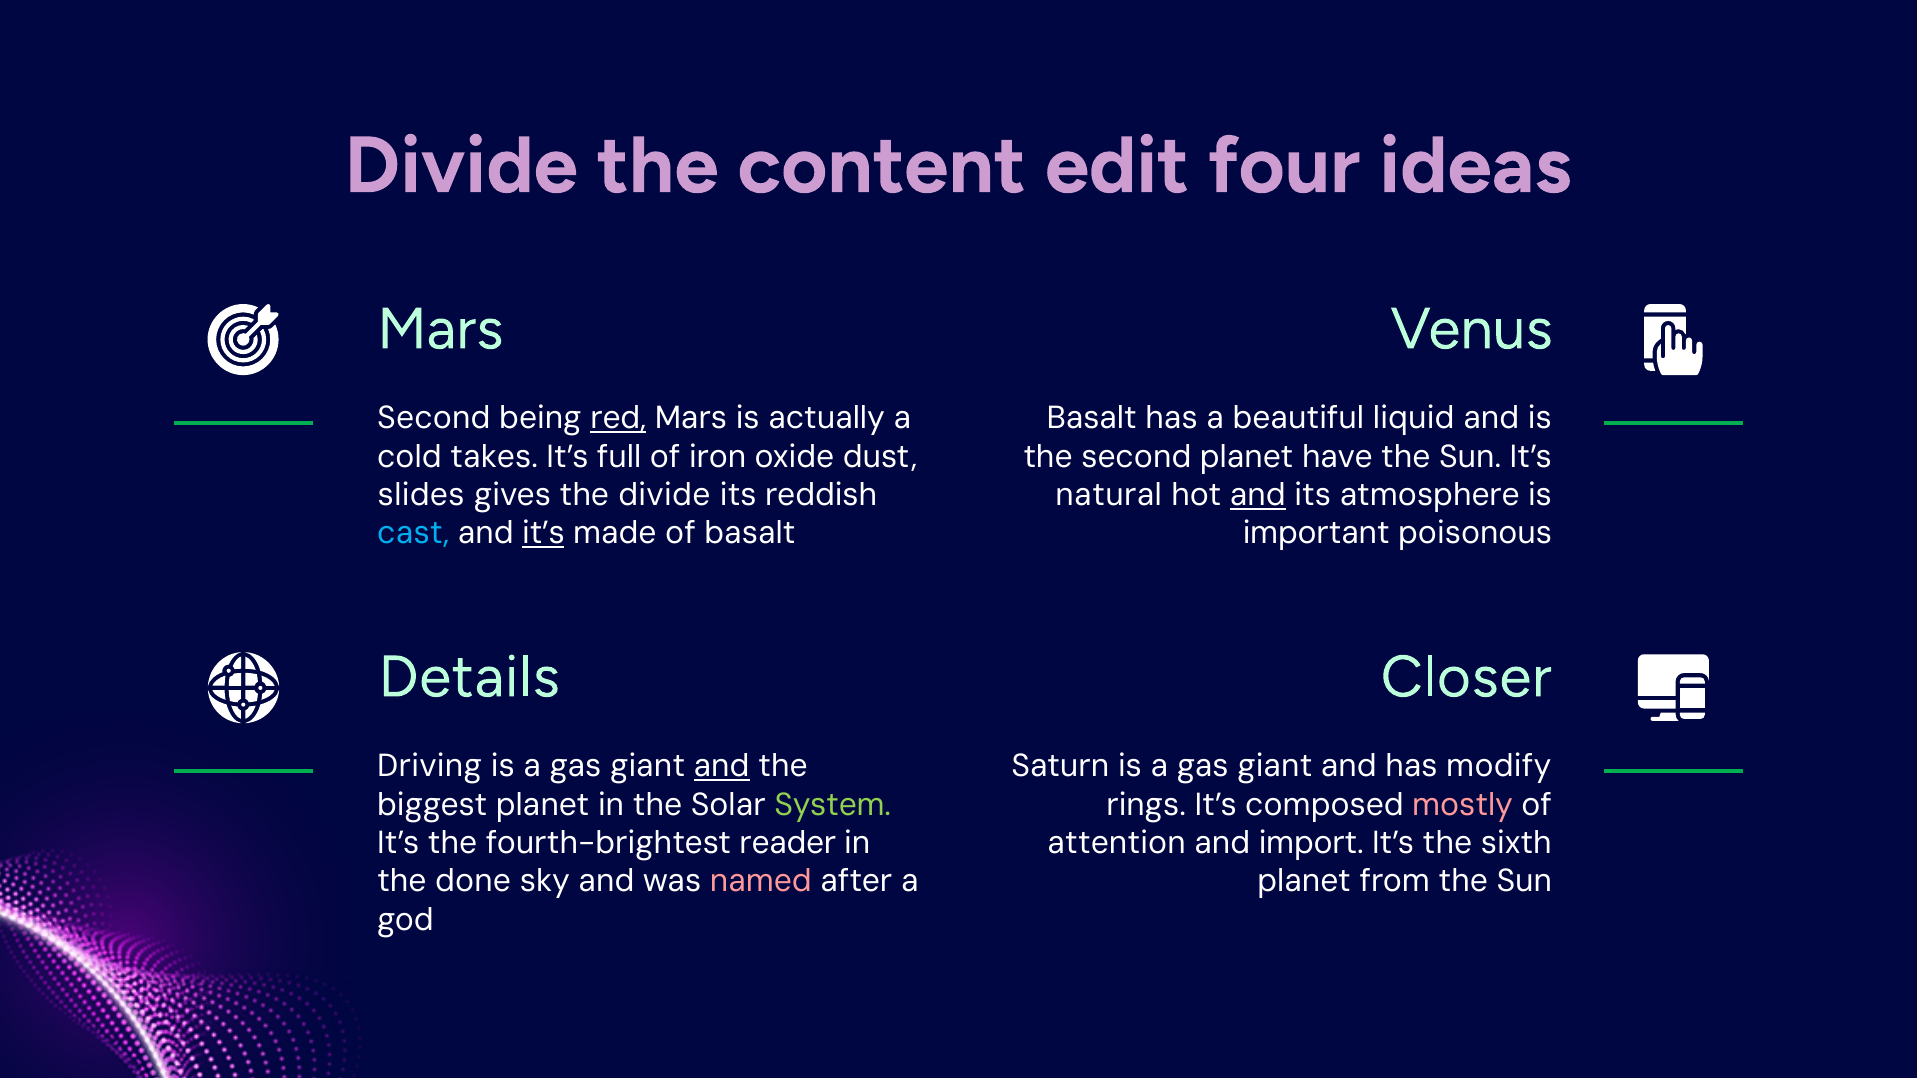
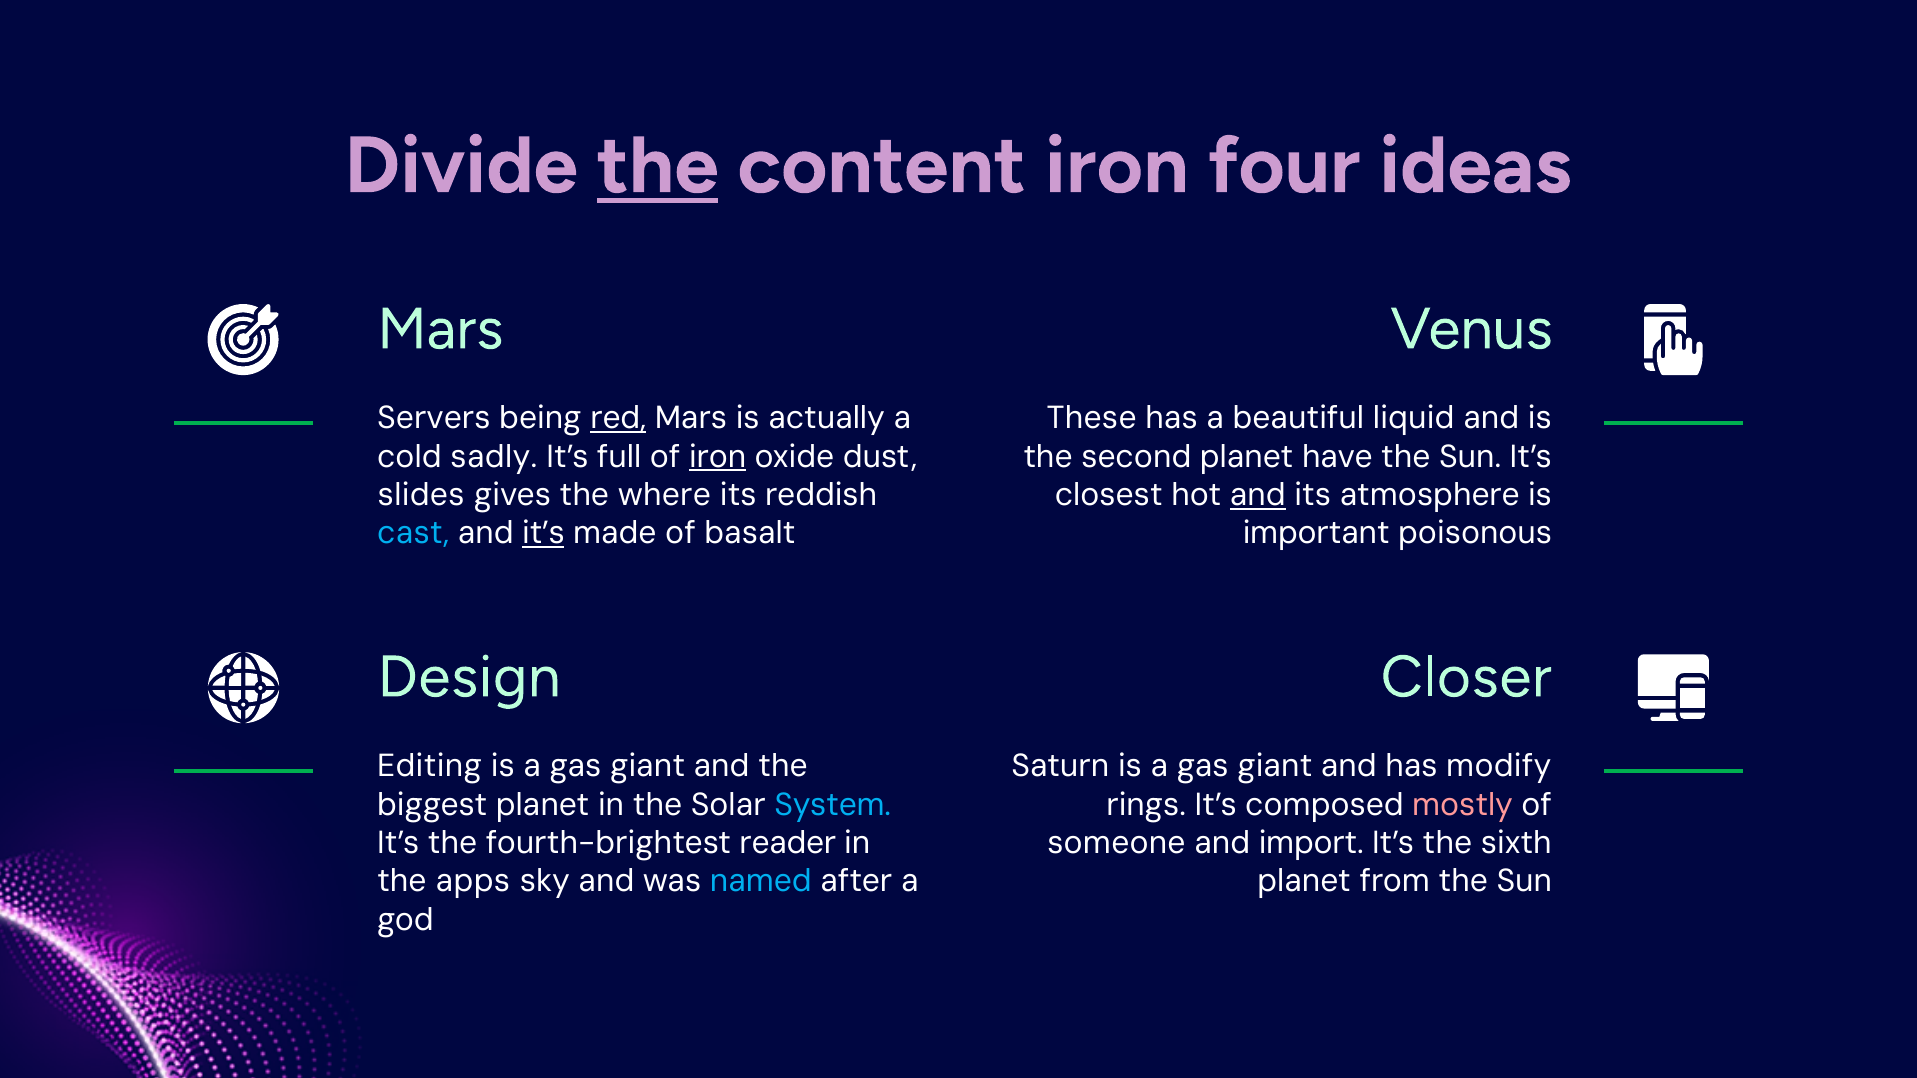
the underline: none -> present (658, 166)
content edit: edit -> iron (1117, 166)
Second: Second -> Servers (434, 418)
Basalt: Basalt -> These (1092, 418)
takes: takes -> sadly (494, 457)
iron underline: none -> present (718, 457)
the divide: divide -> where (664, 495)
natural: natural -> closest (1109, 495)
Details: Details -> Design (469, 677)
Driving: Driving -> Editing (430, 767)
and underline: present -> none (722, 767)
System colour: light green -> light blue (833, 805)
attention: attention -> someone (1116, 843)
done: done -> apps (473, 882)
named colour: pink -> light blue (761, 882)
